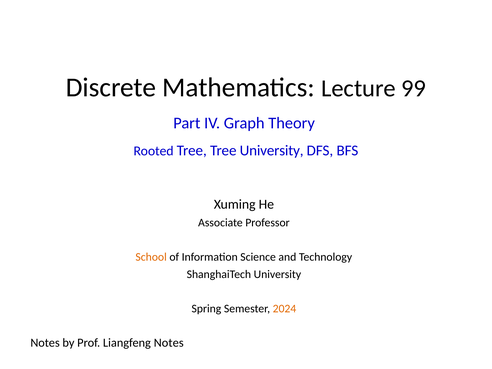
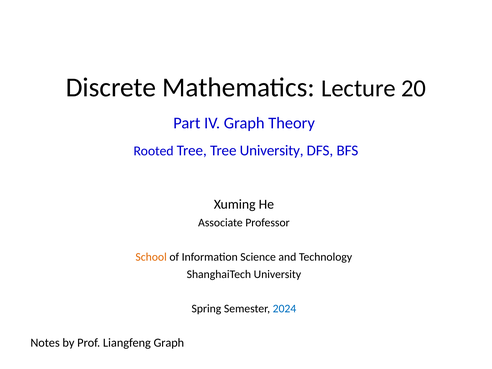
99: 99 -> 20 (414, 89)
2024 colour: orange -> blue (284, 309)
Liangfeng Notes: Notes -> Graph (169, 343)
